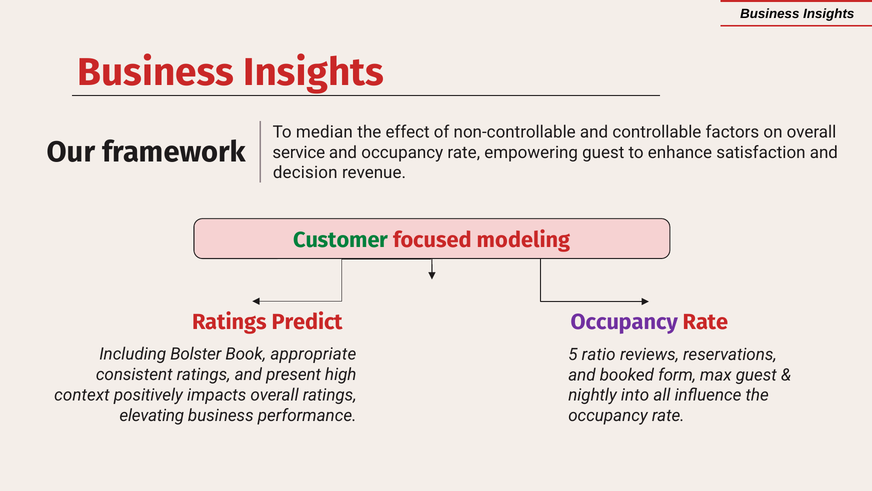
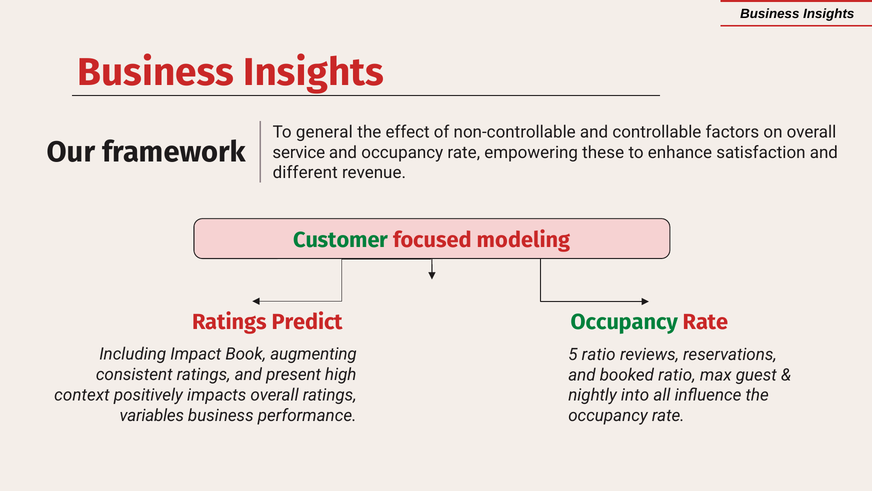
median: median -> general (324, 132)
empowering guest: guest -> these (603, 152)
decision: decision -> different (305, 173)
Occupancy colour: purple -> green (624, 322)
Bolster: Bolster -> Impact (196, 354)
appropriate: appropriate -> augmenting (313, 354)
booked form: form -> ratio (677, 375)
elevating: elevating -> variables (152, 415)
